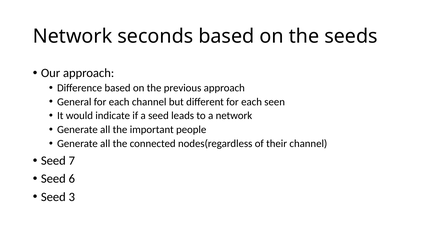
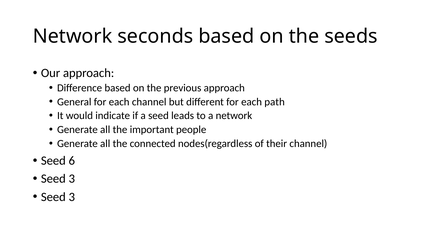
seen: seen -> path (275, 102)
7: 7 -> 6 (72, 160)
6: 6 -> 3 (72, 178)
